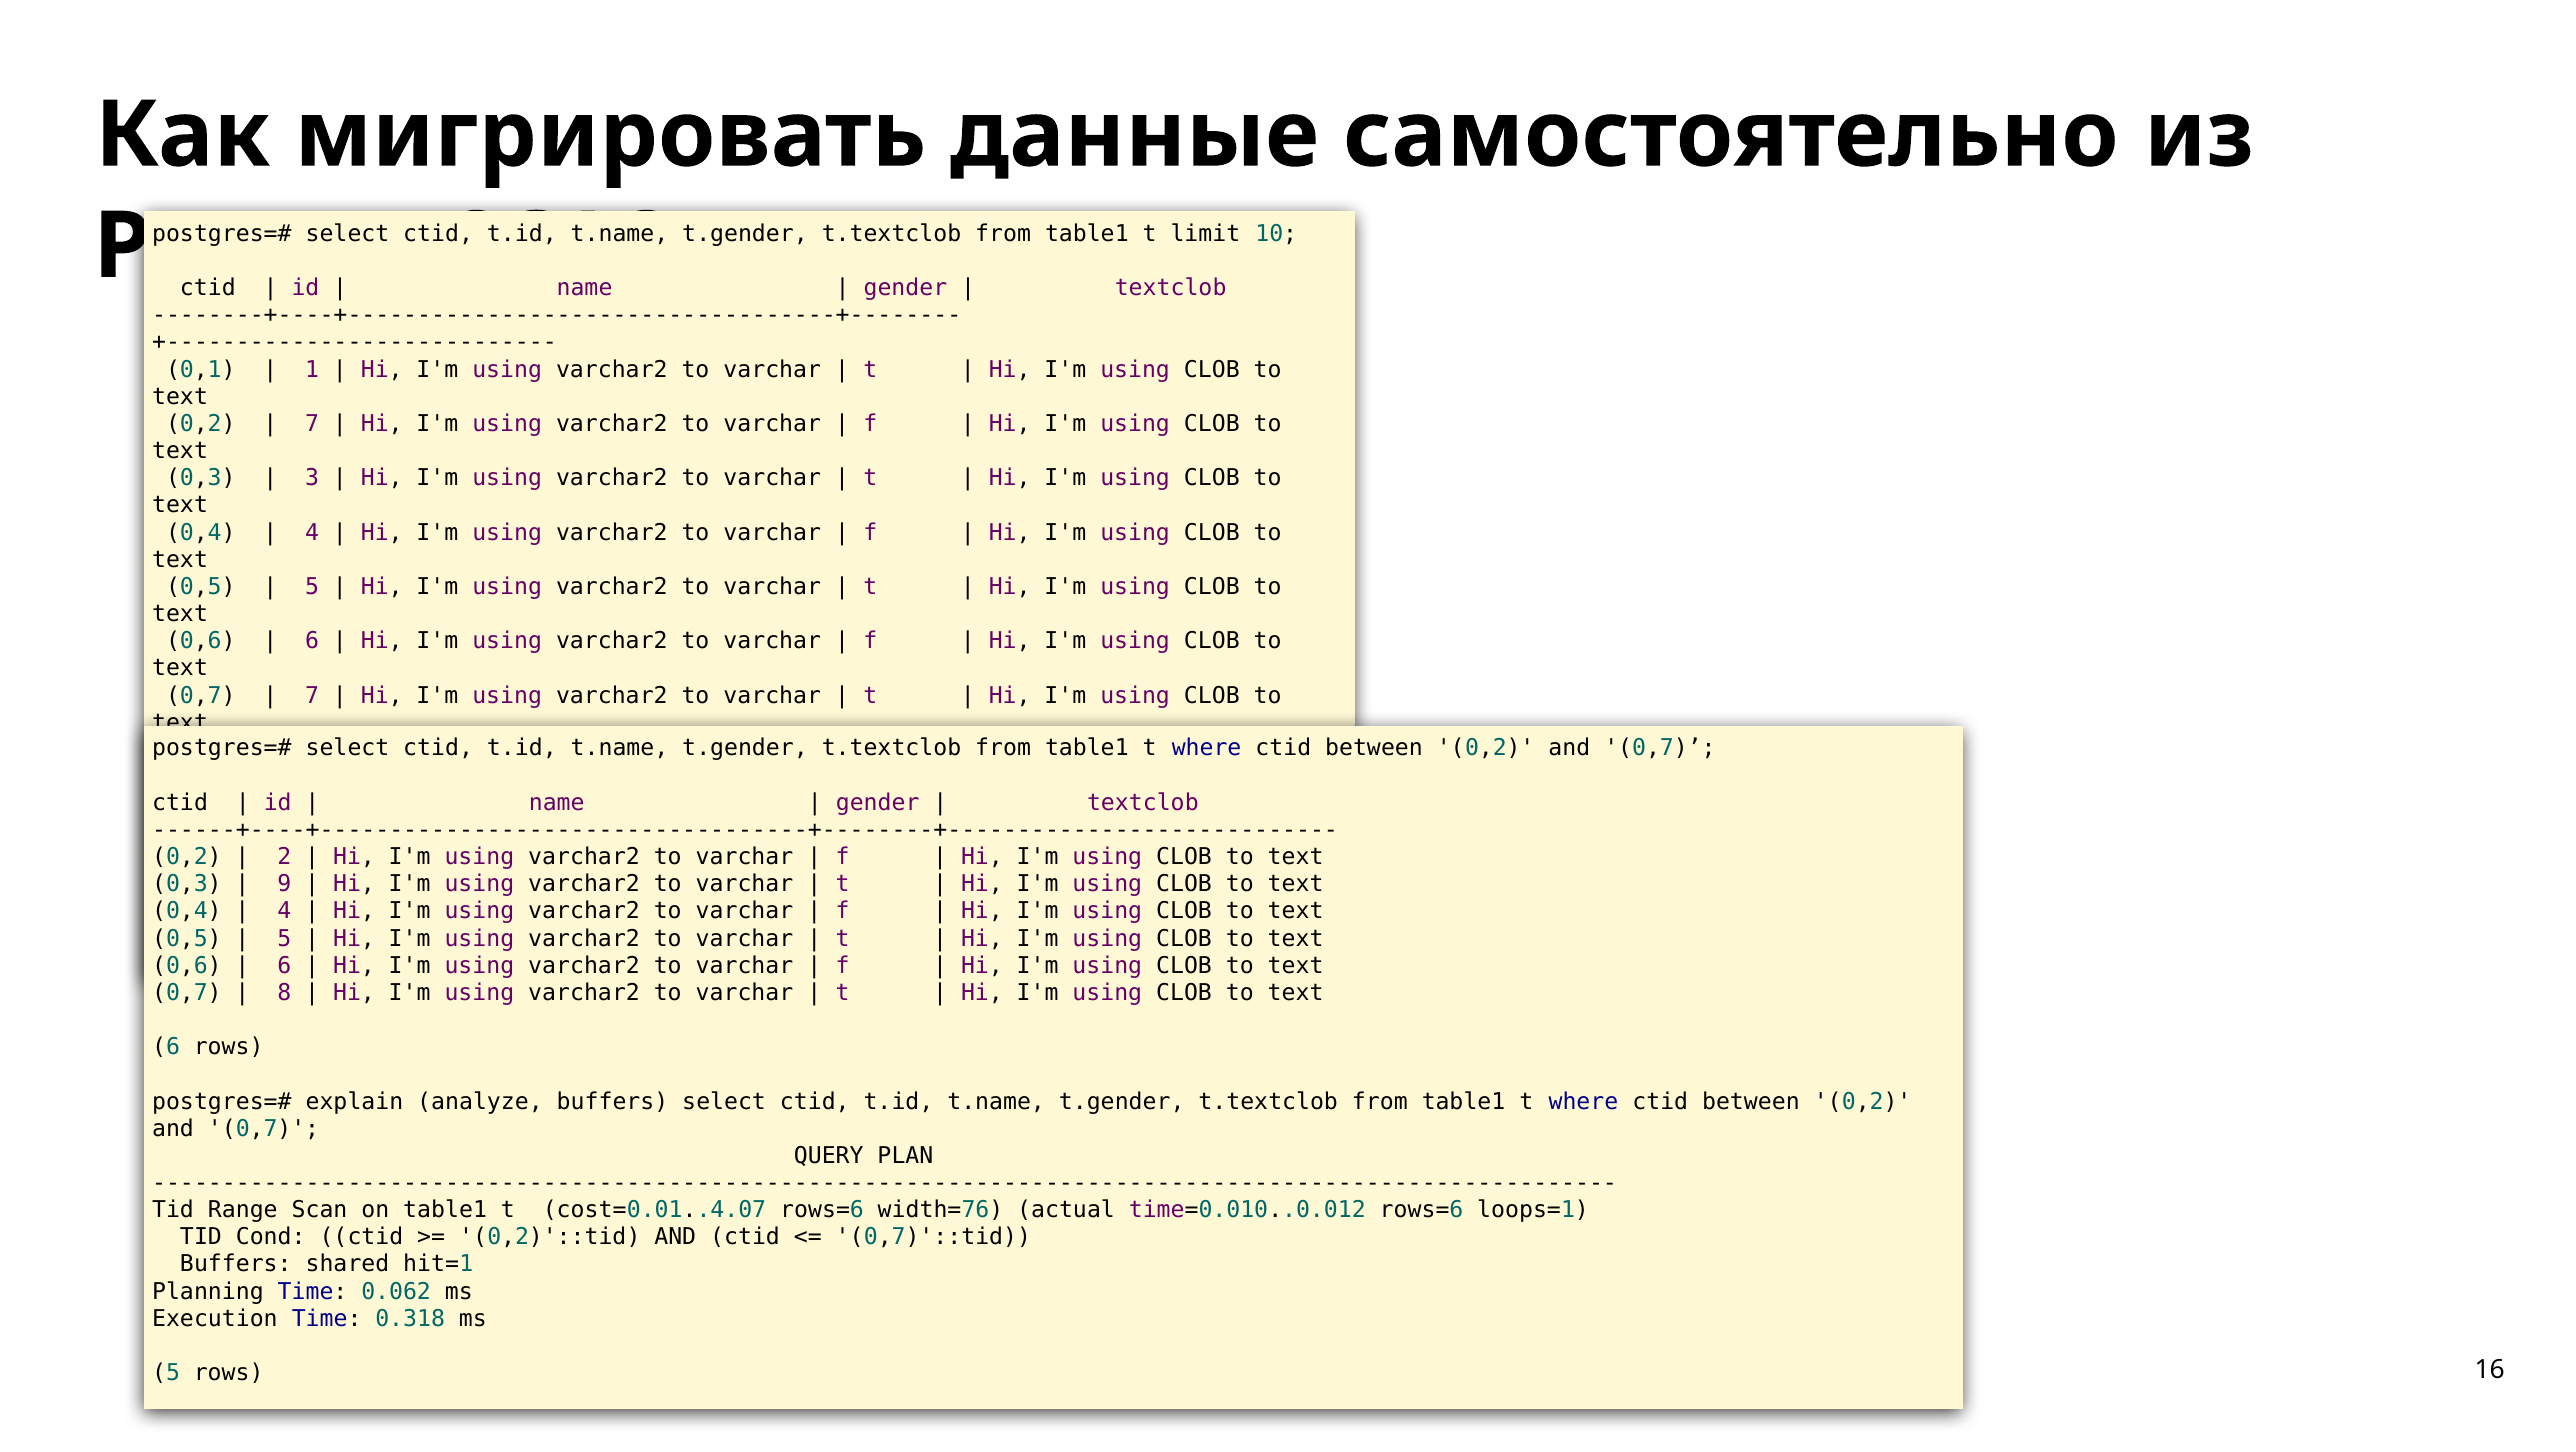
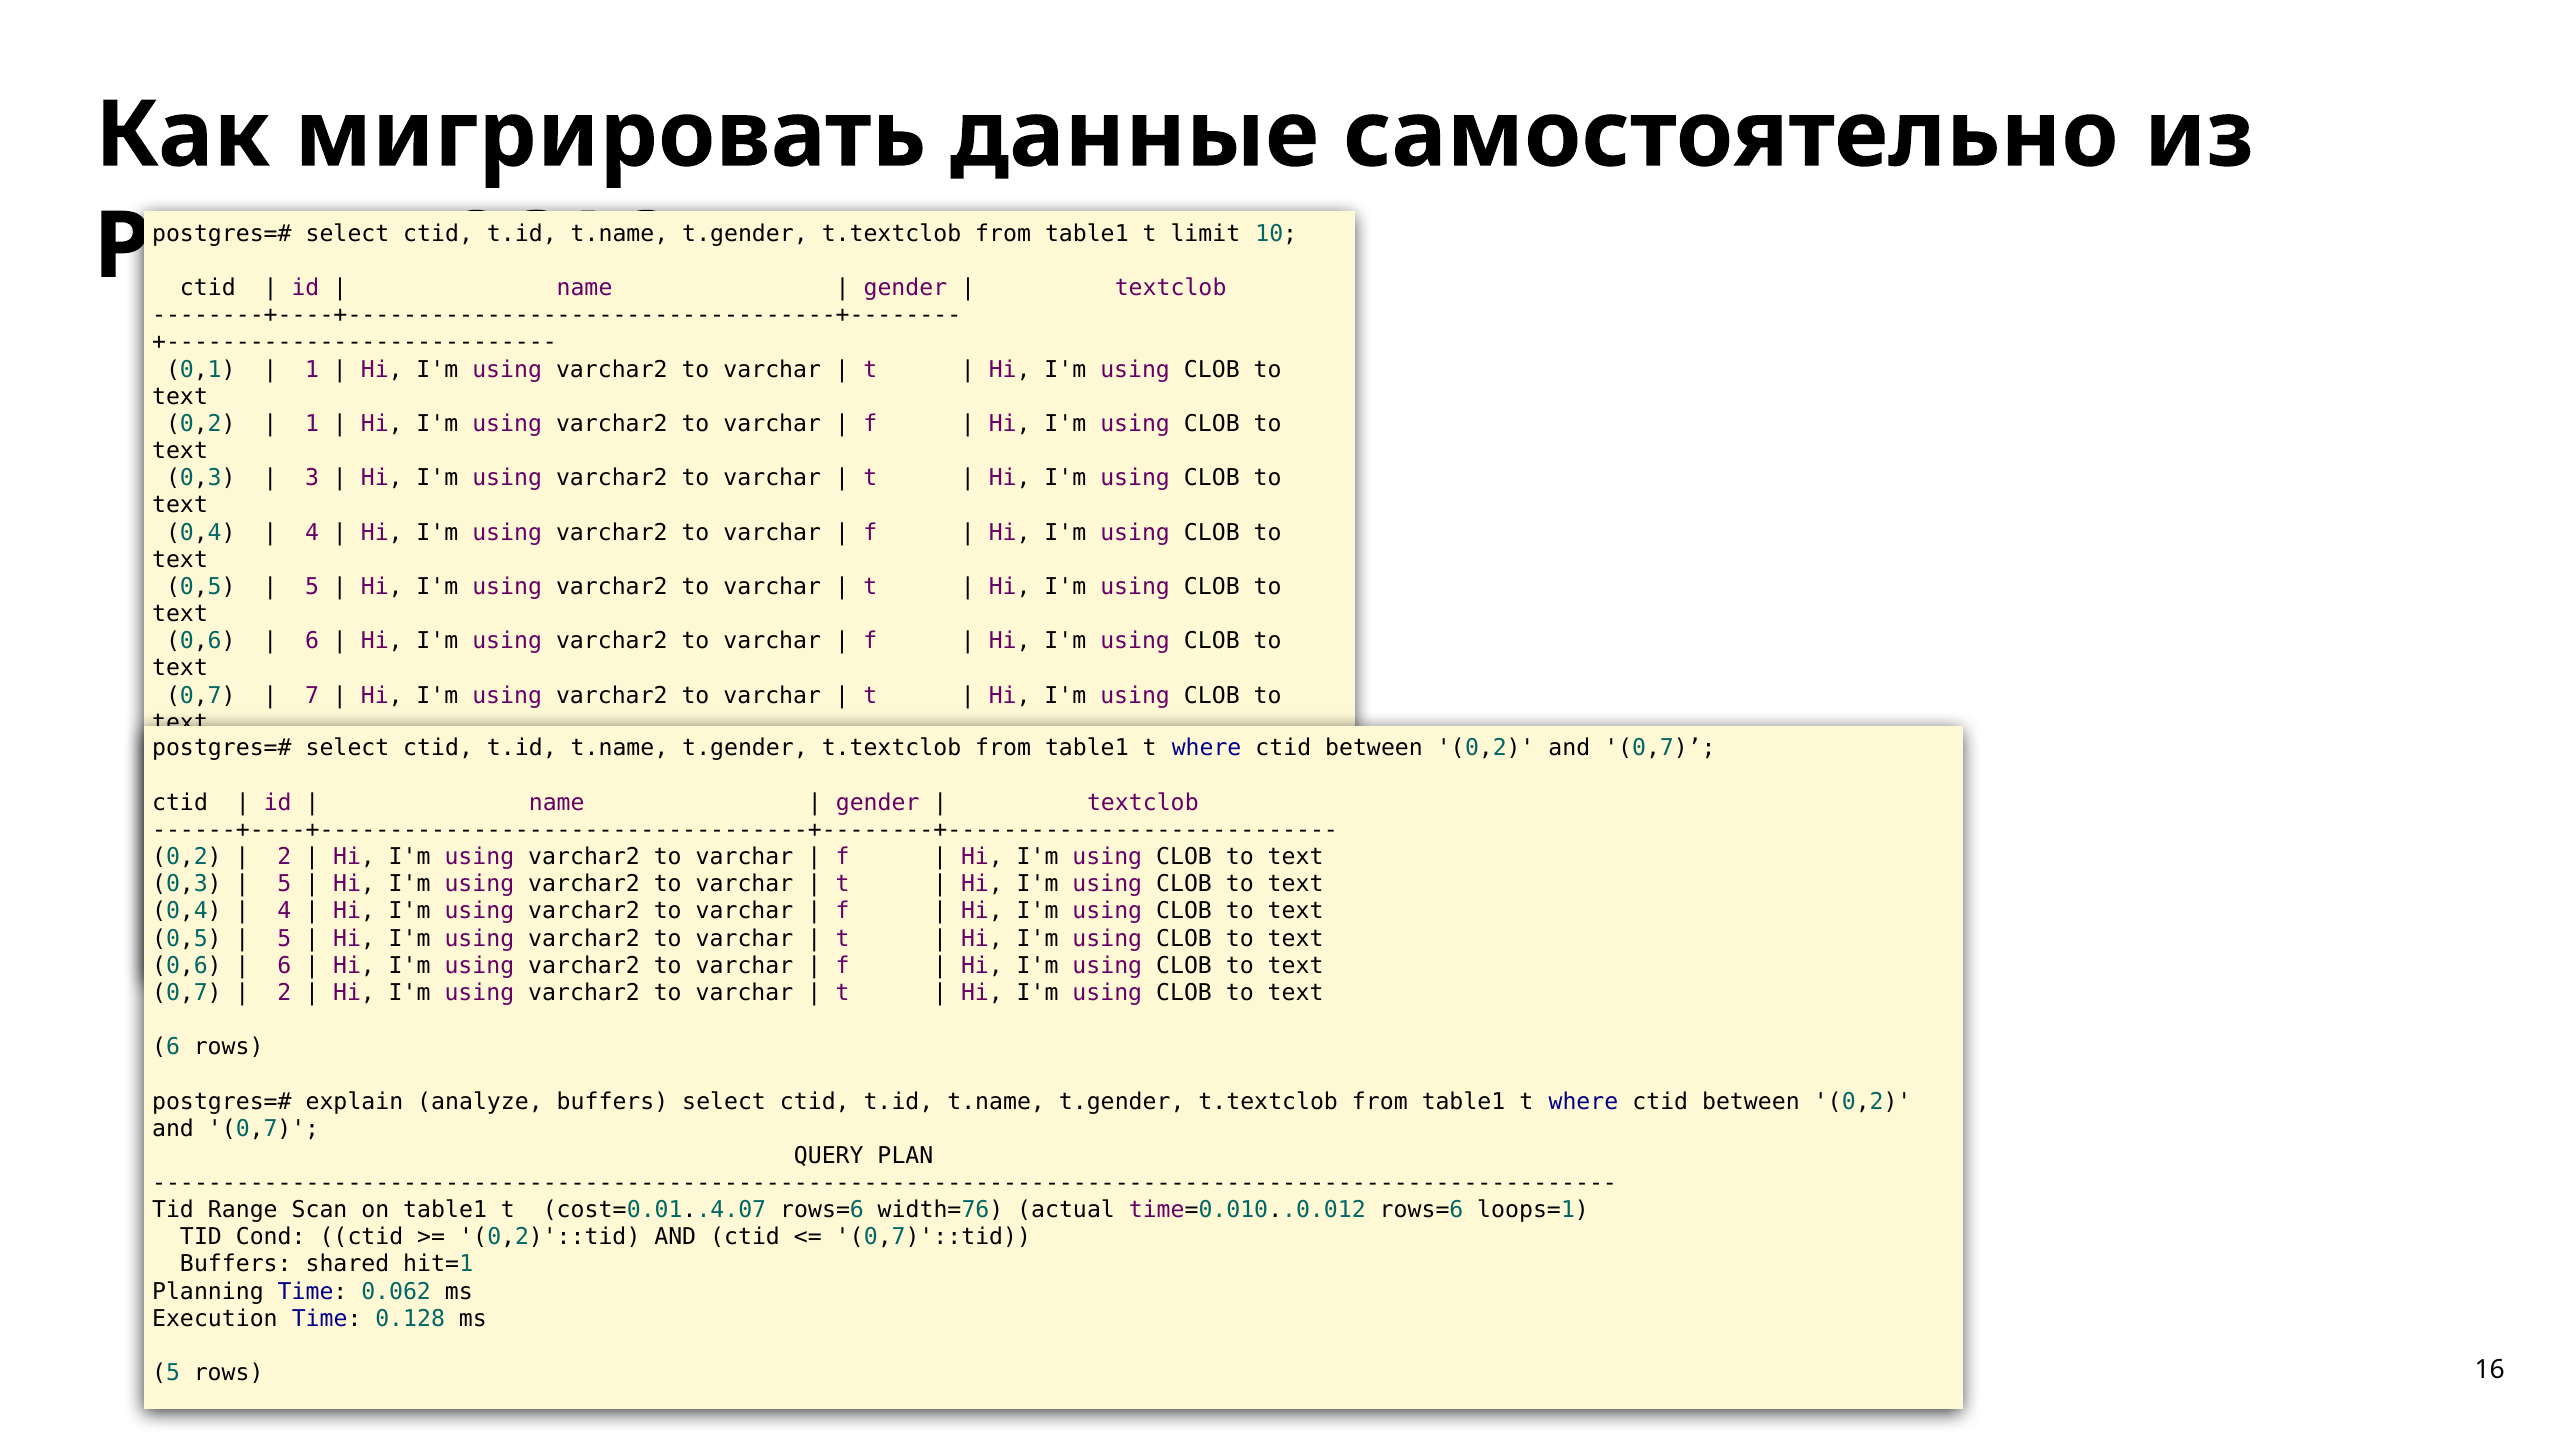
7: 7 -> 1 (312, 424)
9: 9 -> 5 (284, 884)
8: 8 -> 2 (284, 993)
0.318: 0.318 -> 0.128 (410, 1319)
